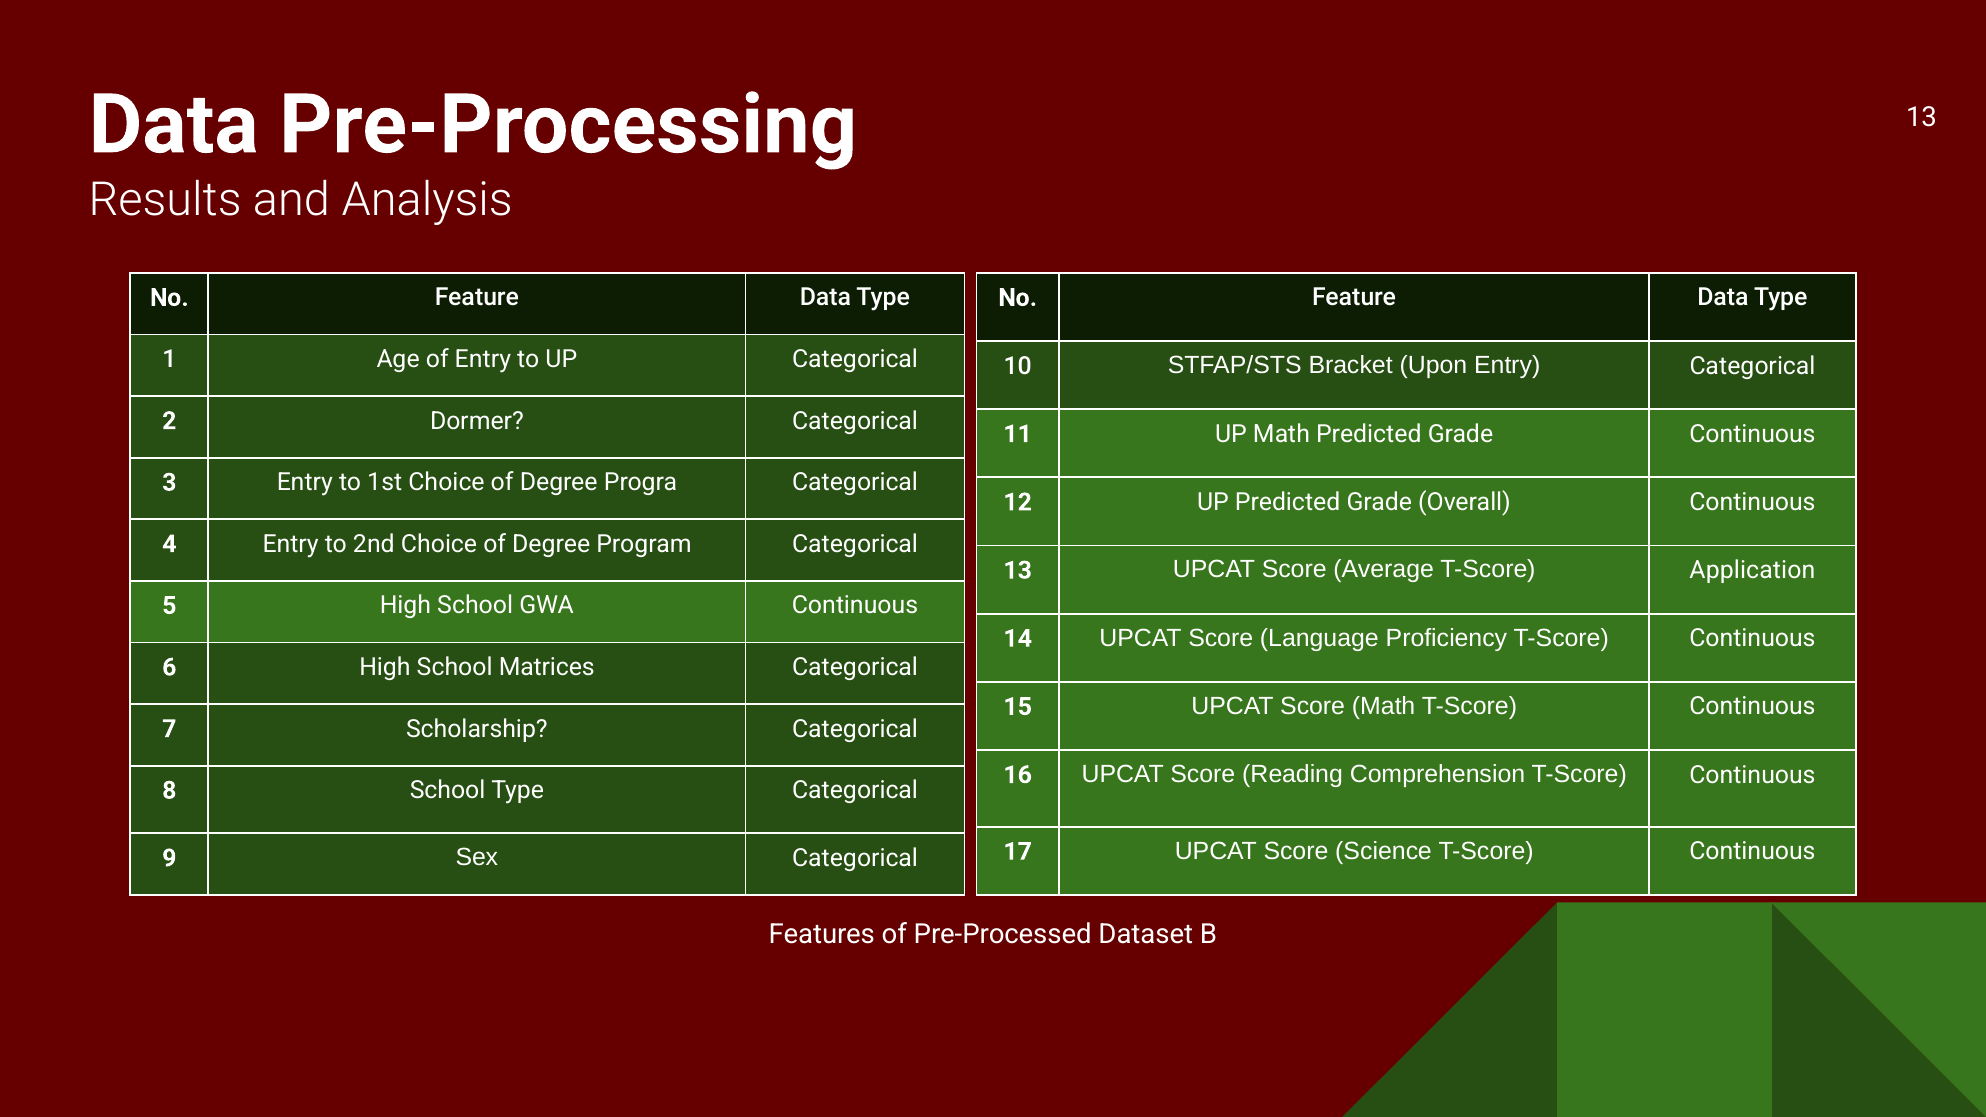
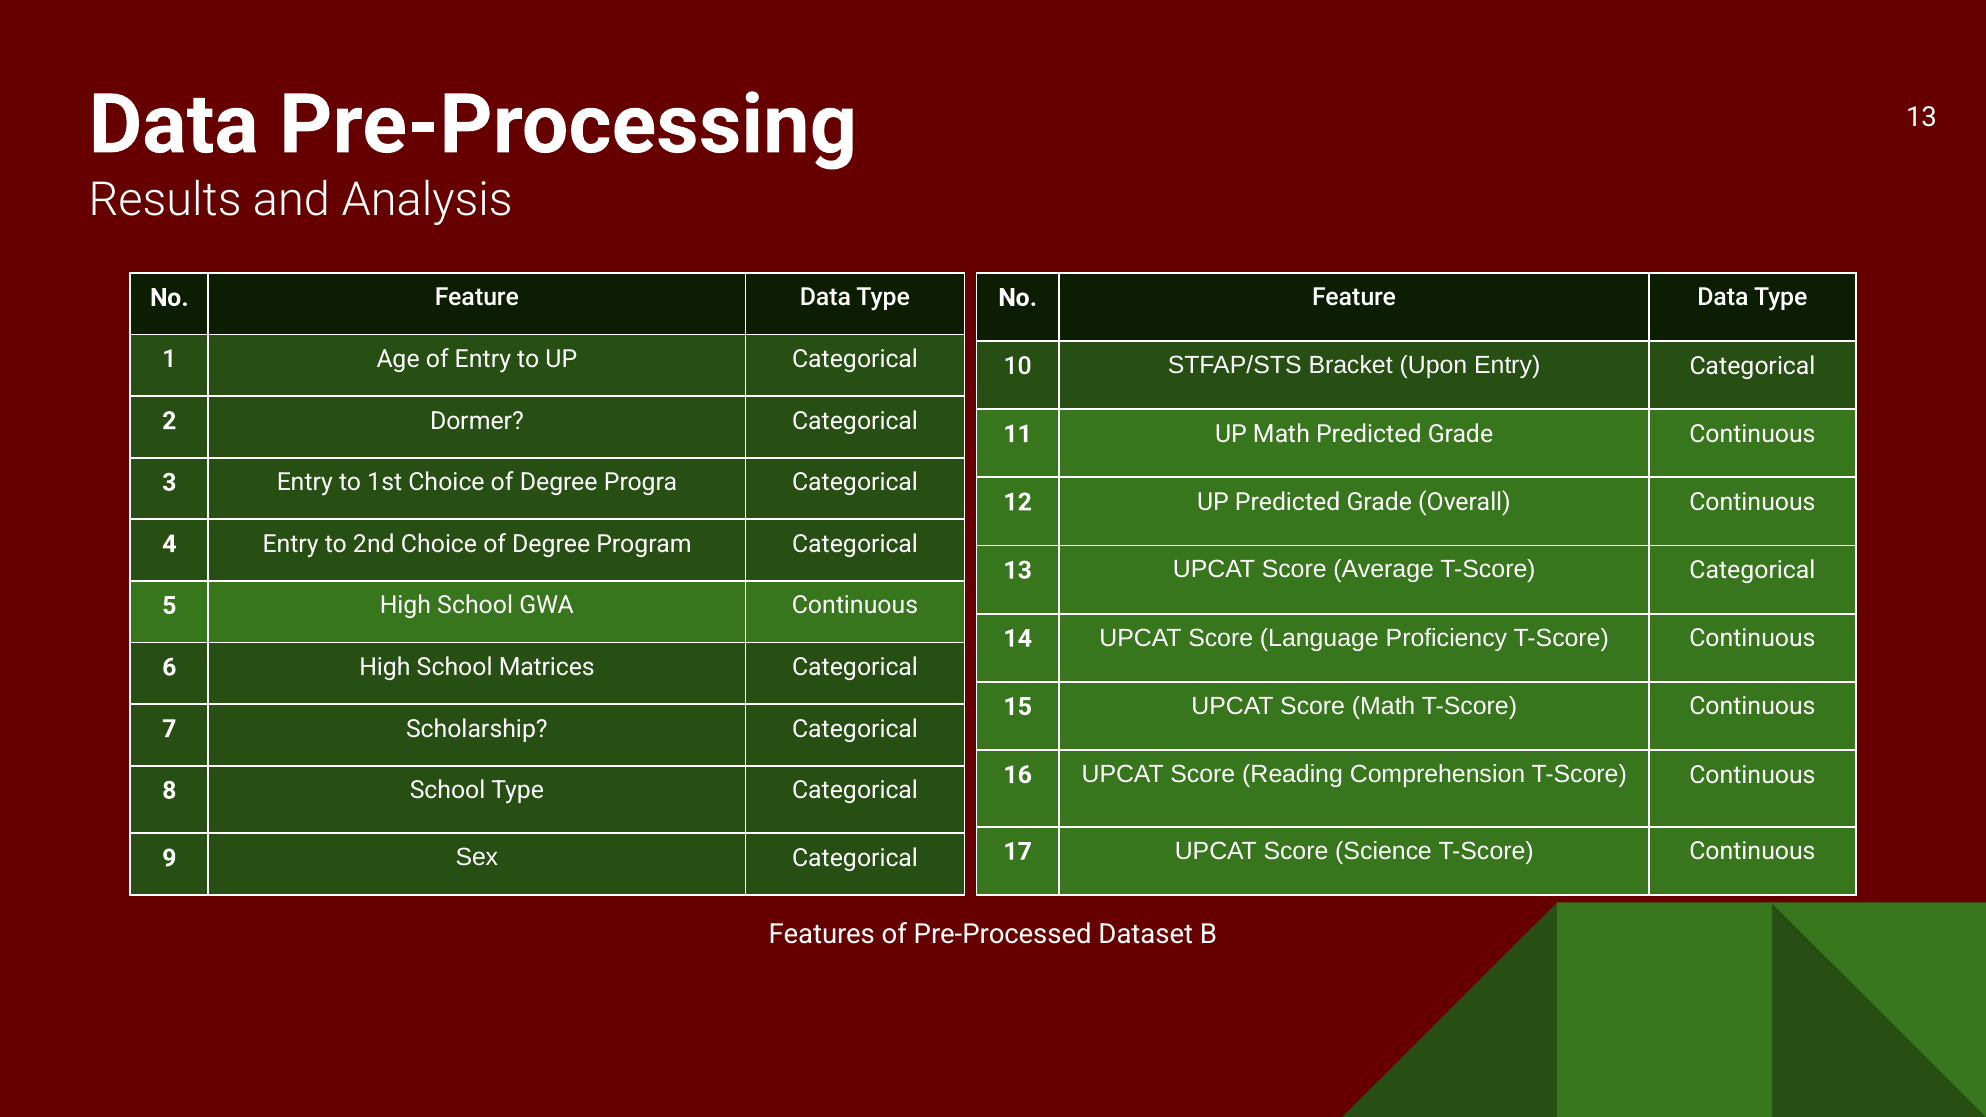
T-Score Application: Application -> Categorical (1752, 570)
